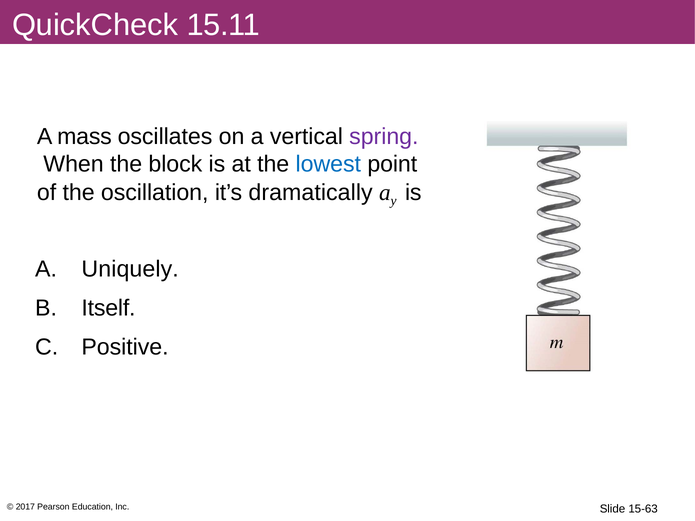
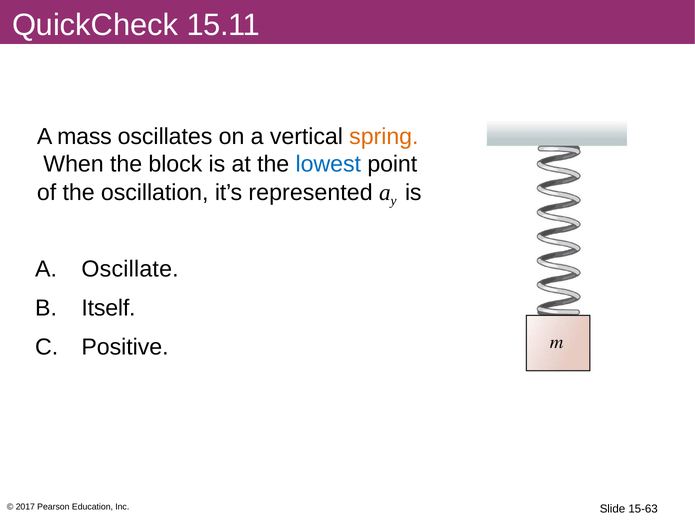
spring colour: purple -> orange (384, 137)
dramatically: dramatically -> represented (311, 193)
Uniquely: Uniquely -> Oscillate (130, 269)
